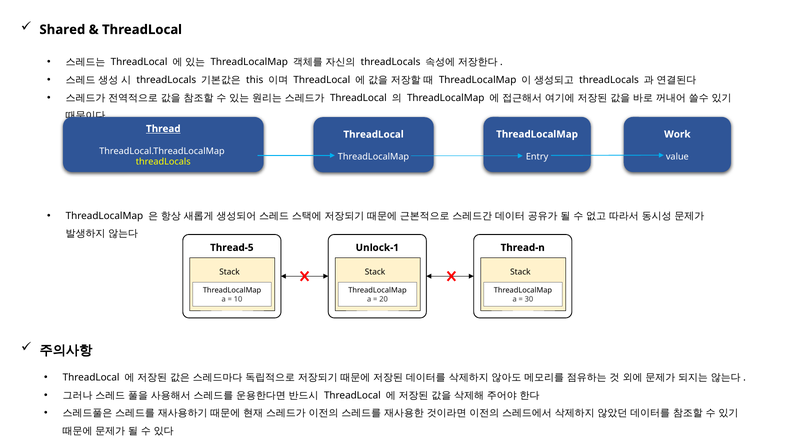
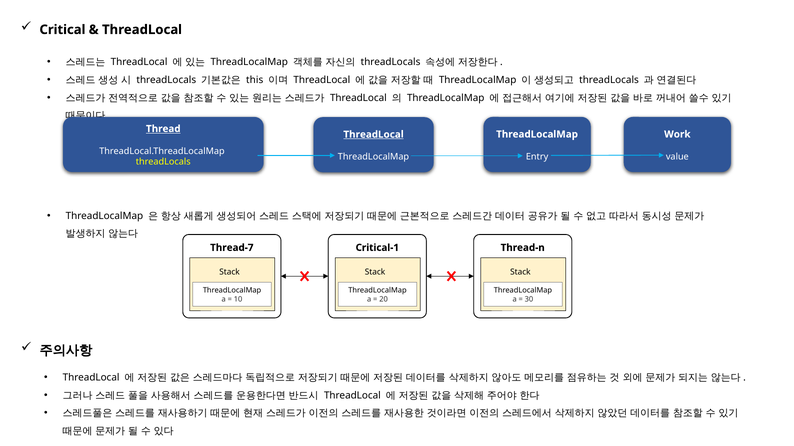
Shared: Shared -> Critical (62, 30)
ThreadLocal underline: none -> present (374, 135)
Thread-5: Thread-5 -> Thread-7 (232, 248)
Unlock-1: Unlock-1 -> Critical-1 (377, 248)
